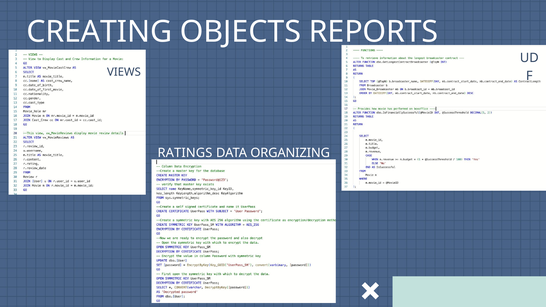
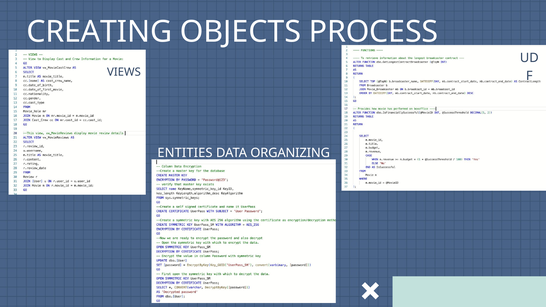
REPORTS: REPORTS -> PROCESS (374, 32)
RATINGS: RATINGS -> ENTITIES (185, 153)
